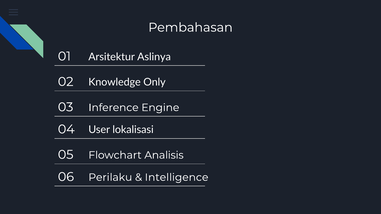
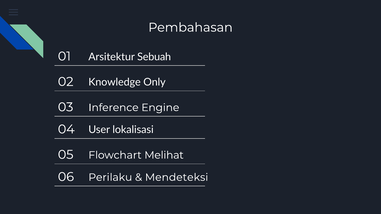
Aslinya: Aslinya -> Sebuah (154, 57)
Analisis: Analisis -> Melihat (164, 155)
Intelligence: Intelligence -> Mendeteksi (177, 178)
